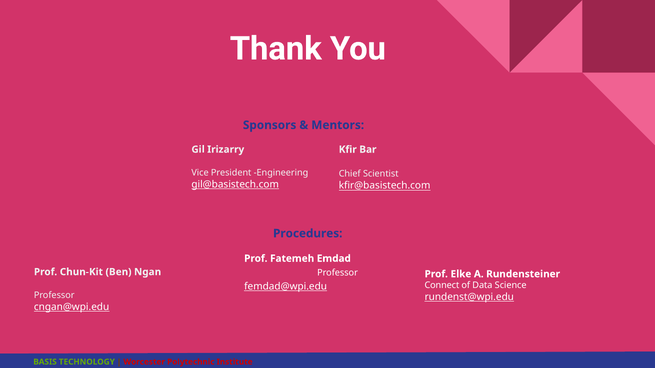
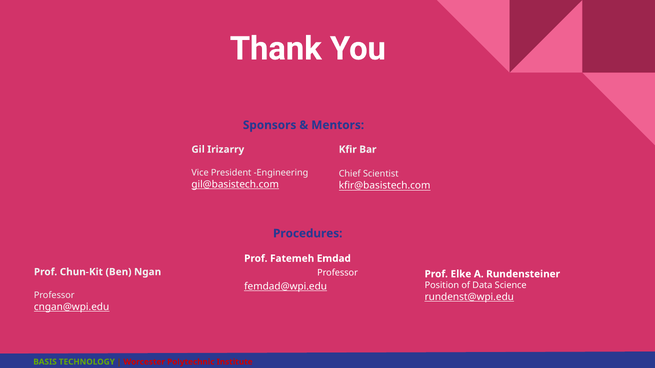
Connect: Connect -> Position (442, 286)
